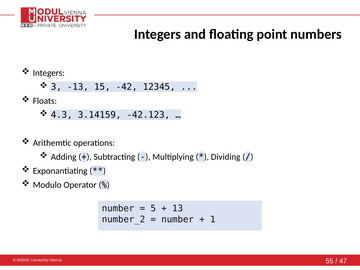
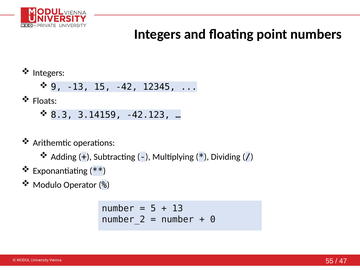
3: 3 -> 9 (56, 87)
4.3: 4.3 -> 8.3 (62, 115)
1: 1 -> 0 (213, 219)
